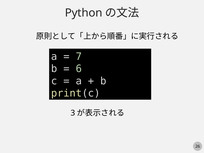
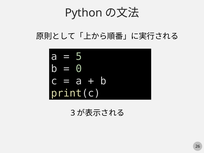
7: 7 -> 5 (79, 57)
6: 6 -> 0 (79, 69)
